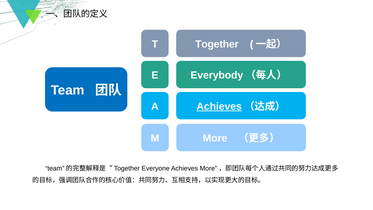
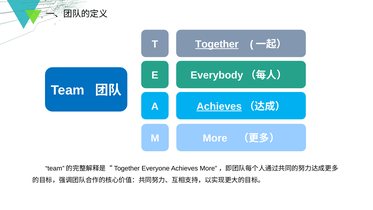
Together underline: none -> present (217, 44)
